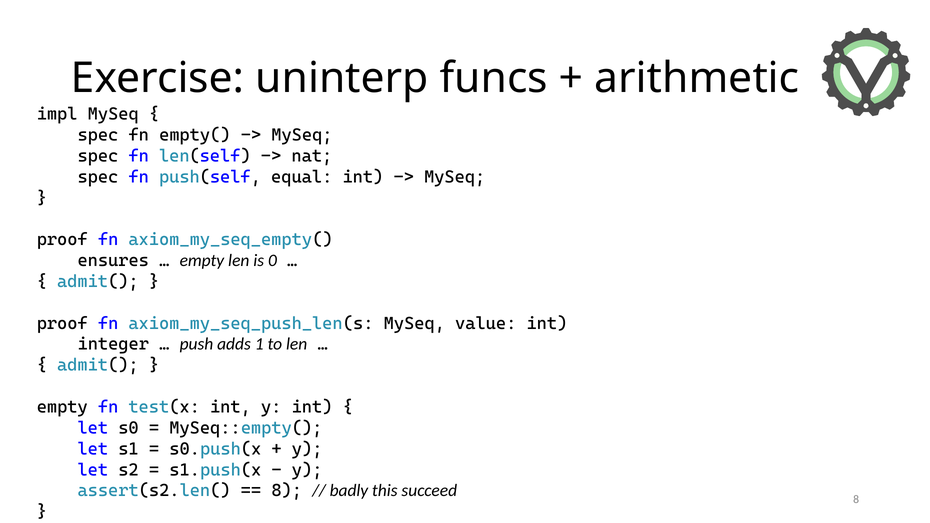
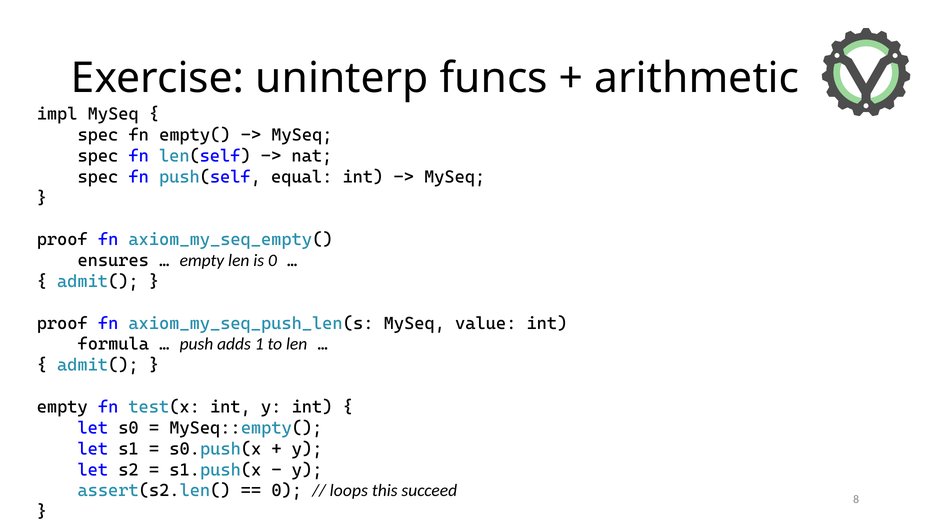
integer: integer -> formula (113, 344)
8: 8 -> 0 (287, 491)
badly: badly -> loops (349, 491)
